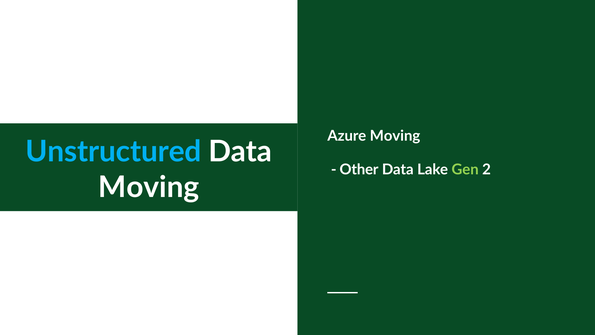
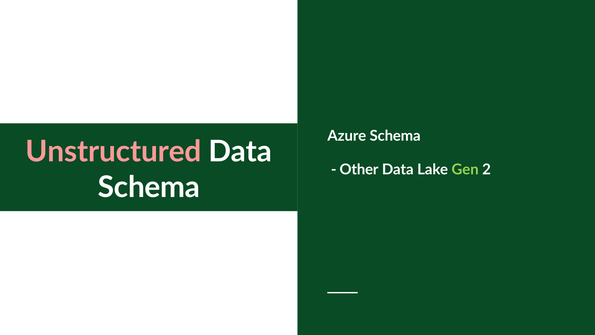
Azure Moving: Moving -> Schema (395, 136)
Unstructured colour: light blue -> pink (113, 151)
Moving: Moving -> Schema (149, 187)
